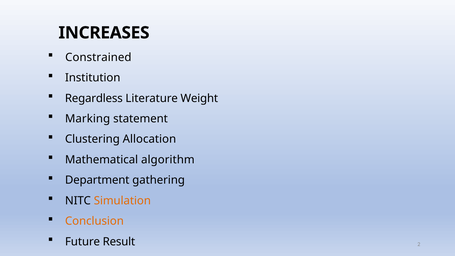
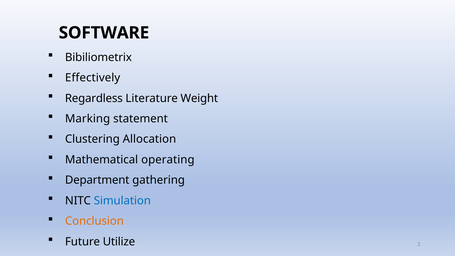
INCREASES: INCREASES -> SOFTWARE (104, 33)
Constrained: Constrained -> Bibiliometrix (98, 57)
Institution: Institution -> Effectively (93, 78)
algorithm: algorithm -> operating (168, 160)
Simulation colour: orange -> blue (122, 201)
Result: Result -> Utilize (119, 242)
